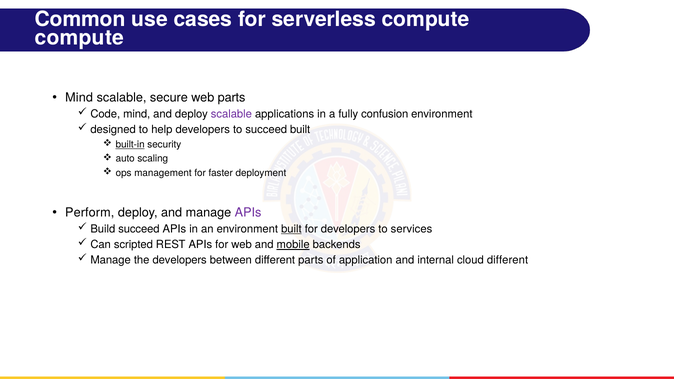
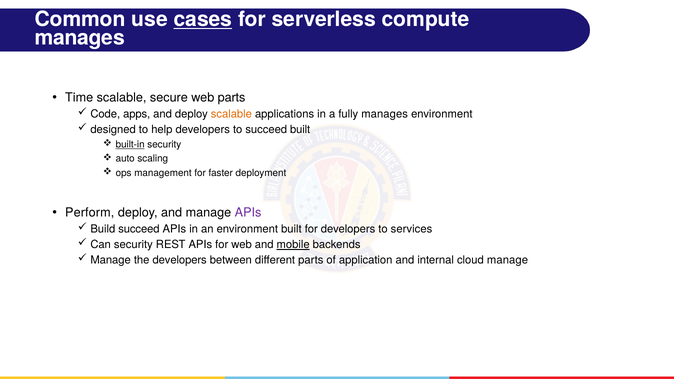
cases underline: none -> present (203, 19)
compute: compute -> manages (80, 38)
Mind: Mind -> Time (79, 98)
Code mind: mind -> apps (137, 114)
scalable colour: purple -> orange (231, 114)
fully confusion: confusion -> manages (385, 114)
built underline: present -> none (291, 229)
Can scripted: scripted -> security (133, 245)
cloud different: different -> manage (508, 260)
